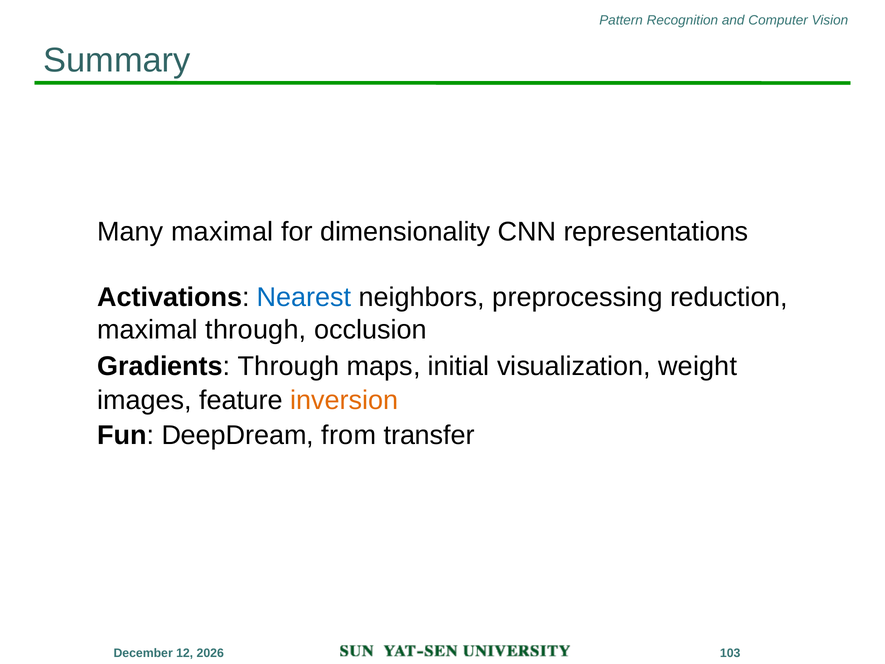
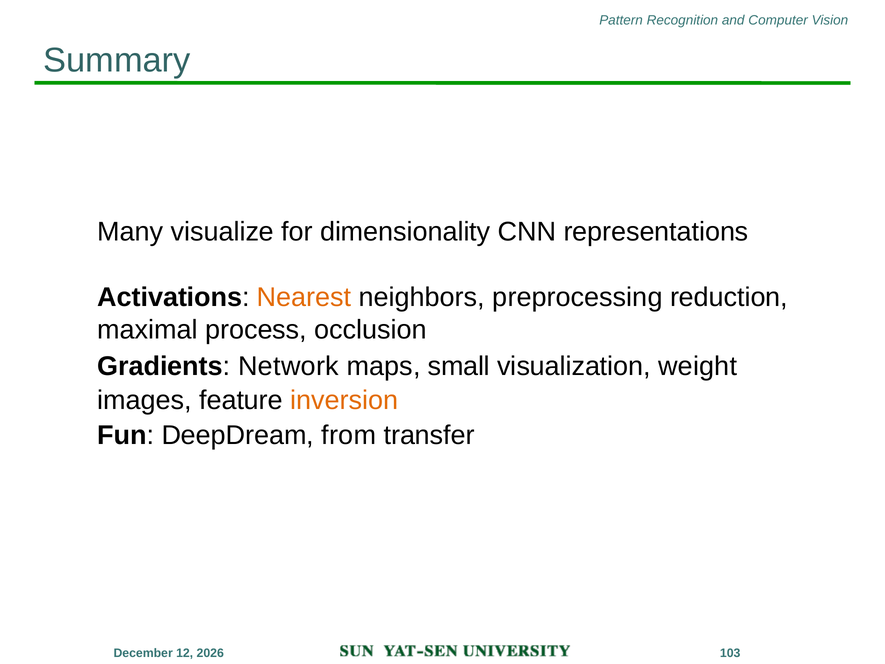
Many maximal: maximal -> visualize (222, 232)
Nearest colour: blue -> orange (304, 297)
maximal through: through -> process (256, 330)
Gradients Through: Through -> Network (289, 366)
initial: initial -> small (459, 366)
